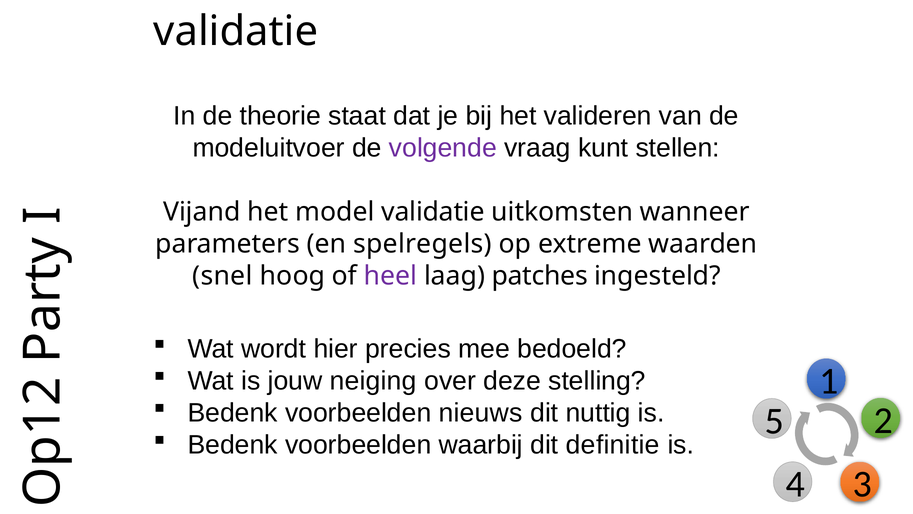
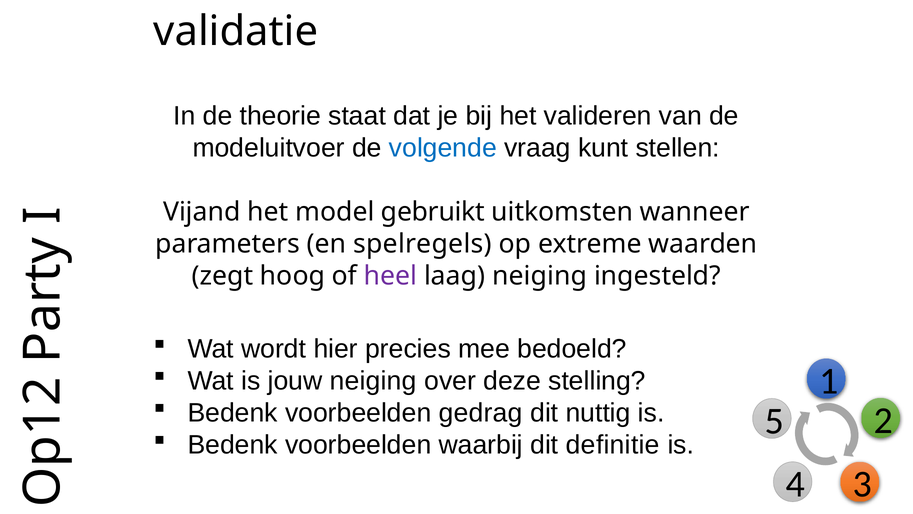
volgende colour: purple -> blue (443, 148)
model validatie: validatie -> gebruikt (433, 212)
snel: snel -> zegt (222, 276)
laag patches: patches -> neiging (540, 276)
nieuws: nieuws -> gedrag (481, 413)
